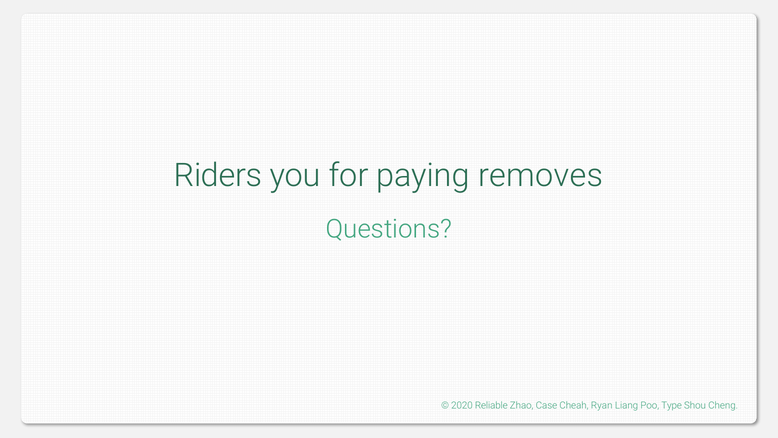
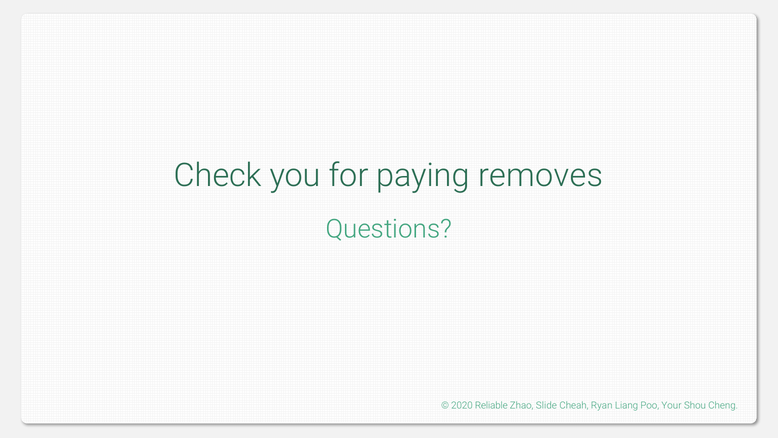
Riders: Riders -> Check (218, 176)
Case: Case -> Slide (546, 405)
Type: Type -> Your (671, 405)
